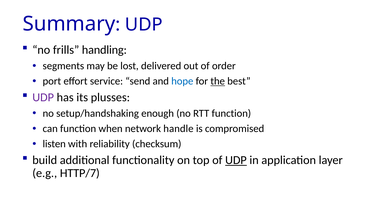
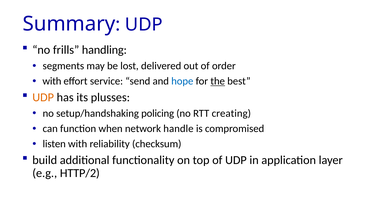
port: port -> with (52, 81)
UDP colour: purple -> orange (43, 97)
enough: enough -> policing (158, 114)
RTT function: function -> creating (231, 114)
UDP underline: present -> none (236, 160)
HTTP/7: HTTP/7 -> HTTP/2 (80, 173)
